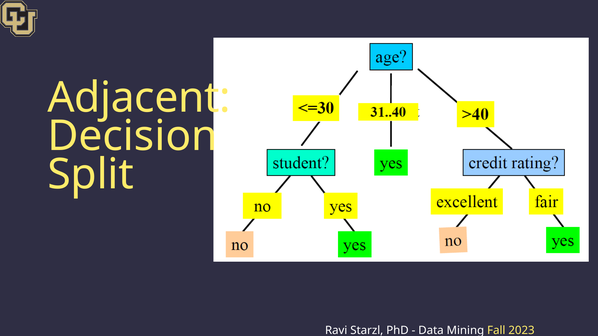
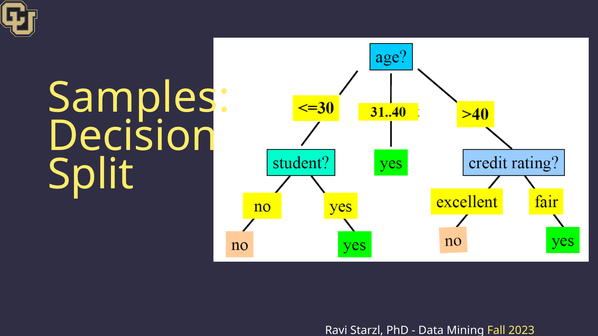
Adjacent: Adjacent -> Samples (139, 98)
